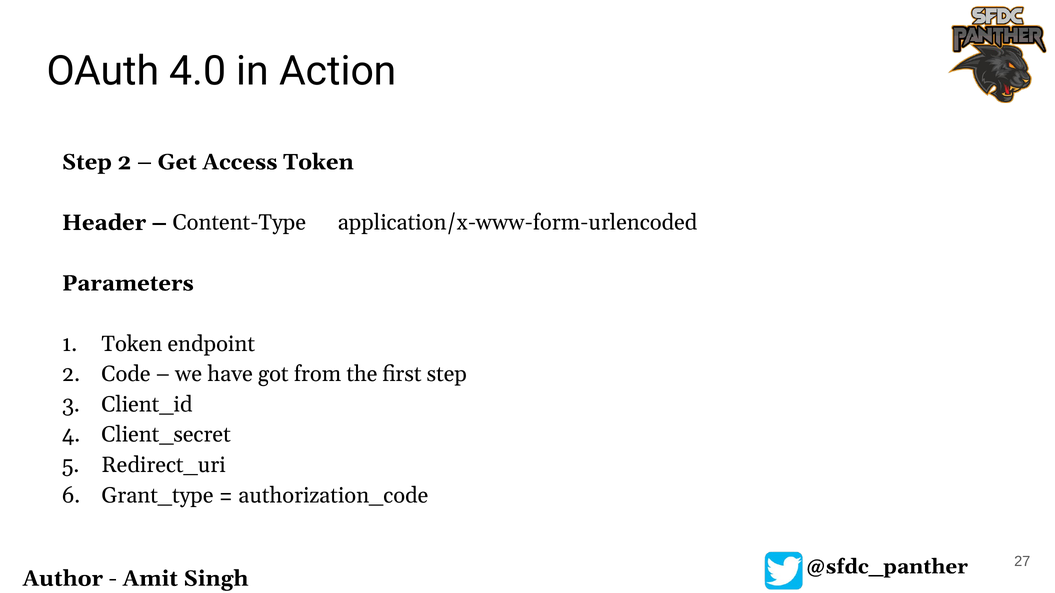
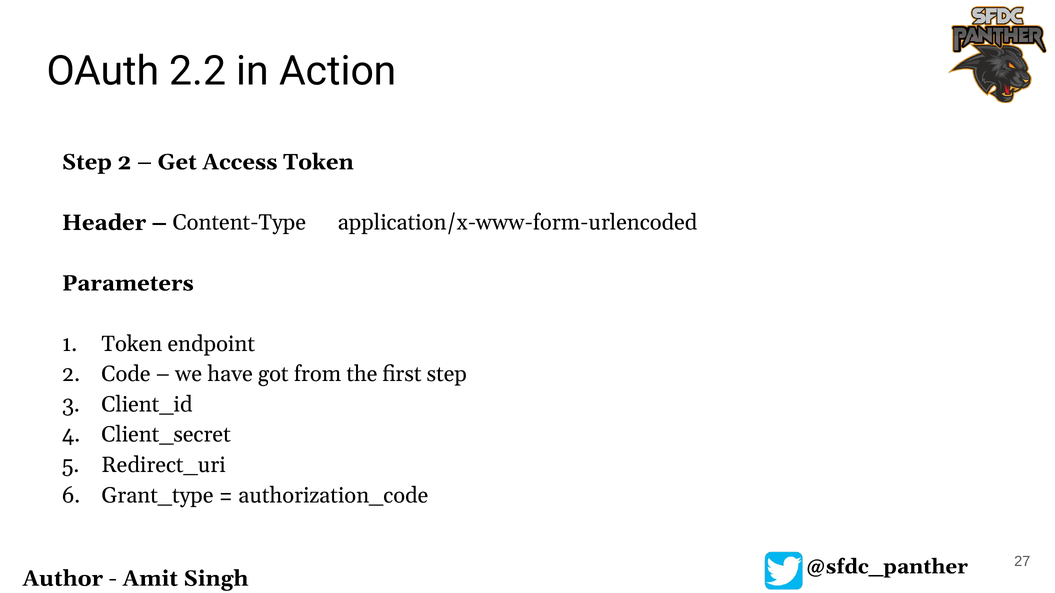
4.0: 4.0 -> 2.2 (198, 71)
